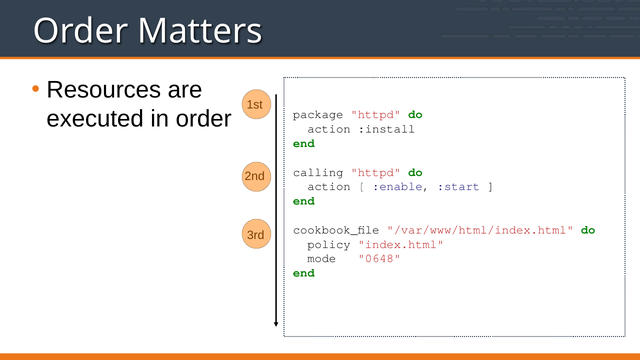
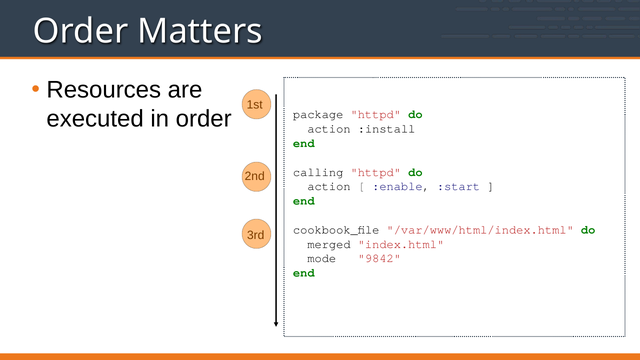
policy: policy -> merged (329, 244)
0648: 0648 -> 9842 (379, 258)
